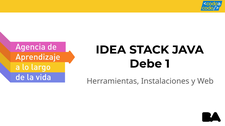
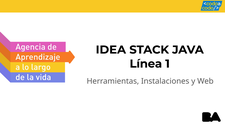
Debe: Debe -> Línea (146, 64)
